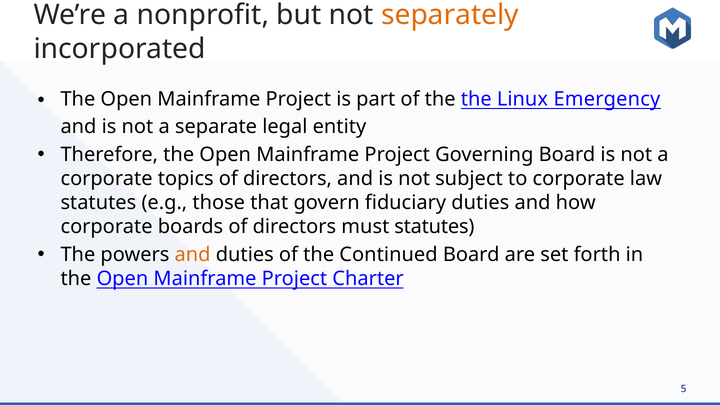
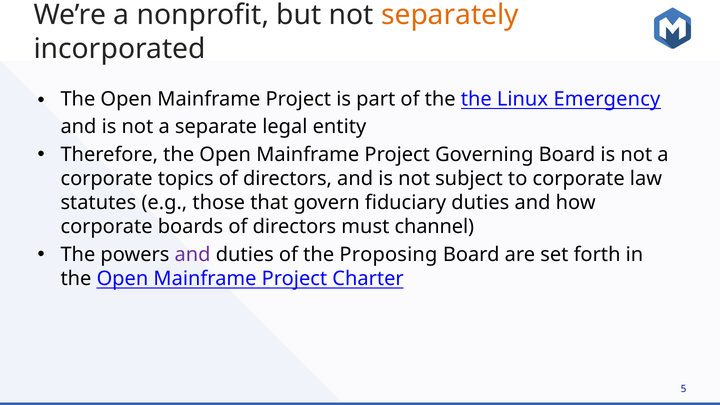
must statutes: statutes -> channel (434, 227)
and colour: orange -> purple (193, 255)
Continued: Continued -> Proposing (388, 255)
